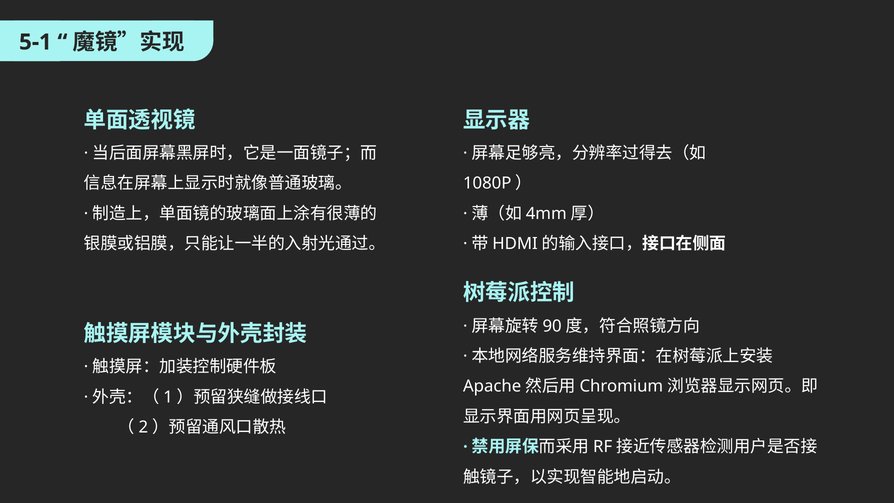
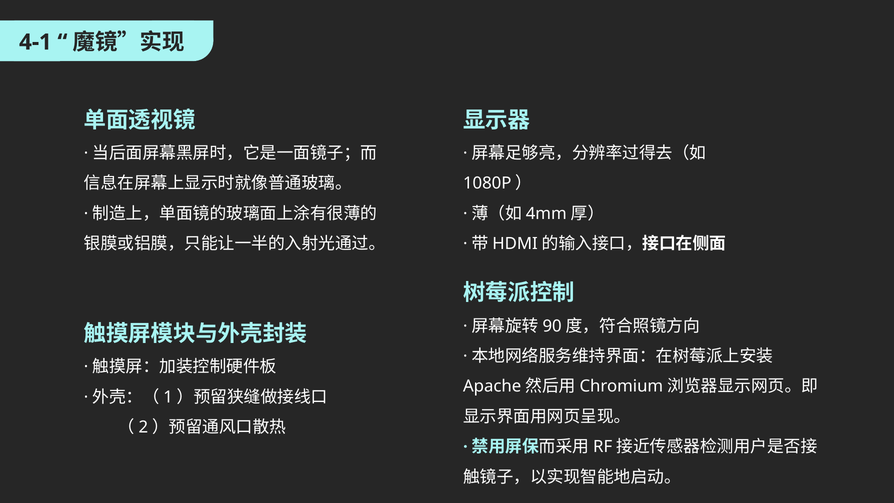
5-1: 5-1 -> 4-1 (35, 42)
